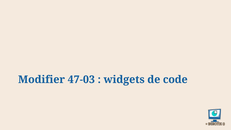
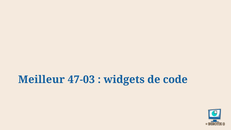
Modifier: Modifier -> Meilleur (41, 80)
